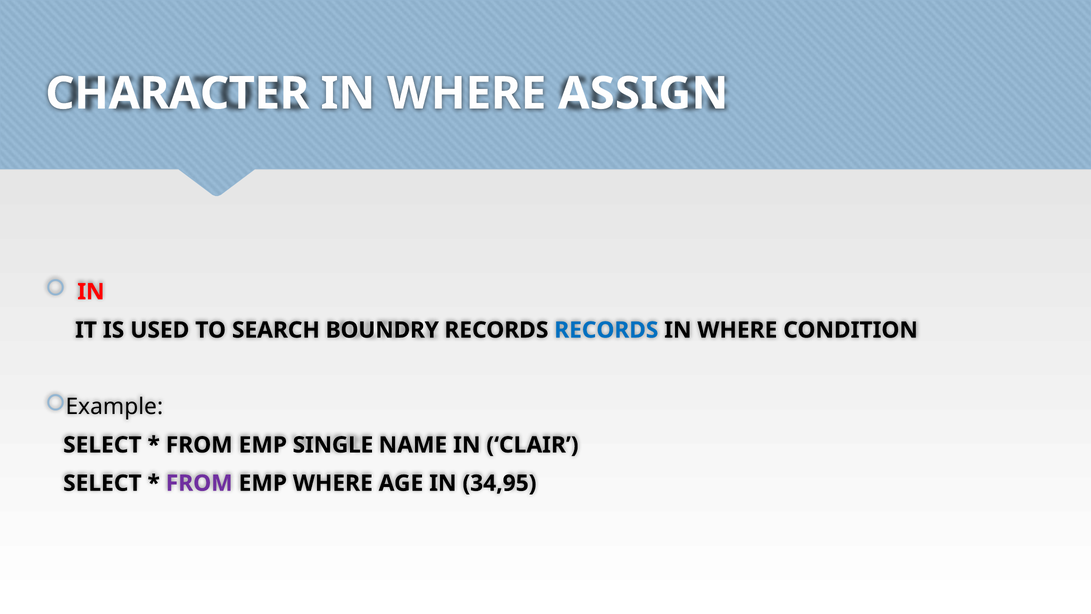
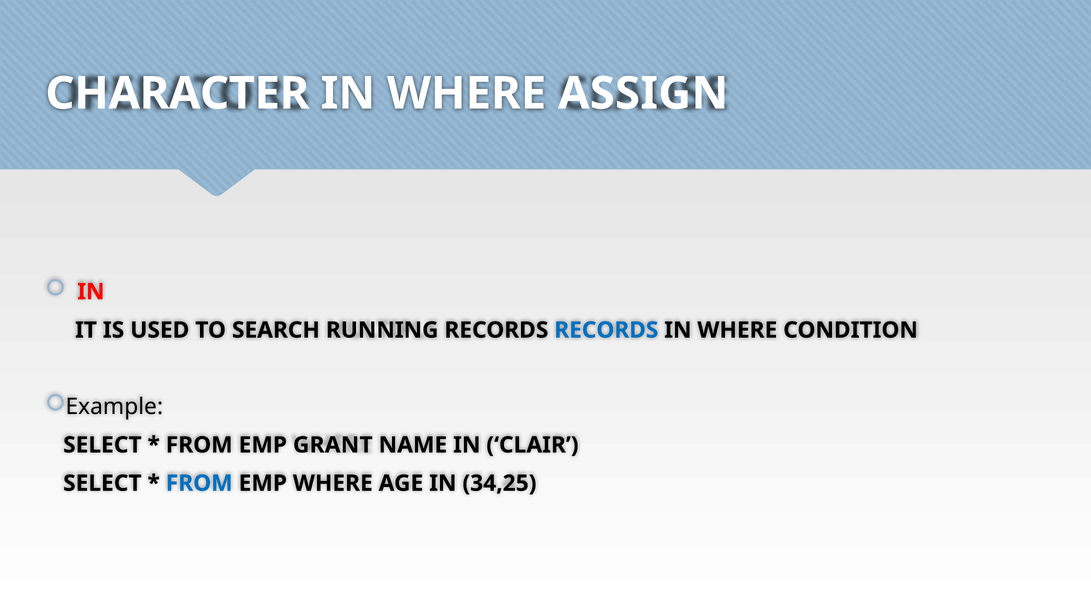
BOUNDRY: BOUNDRY -> RUNNING (382, 330)
SINGLE: SINGLE -> GRANT (333, 445)
FROM colour: purple -> blue (199, 483)
34,95: 34,95 -> 34,25 (499, 483)
